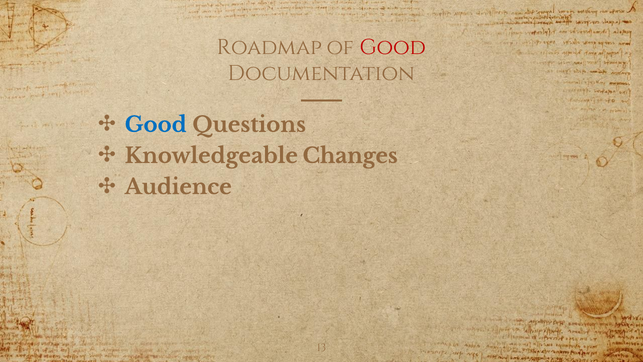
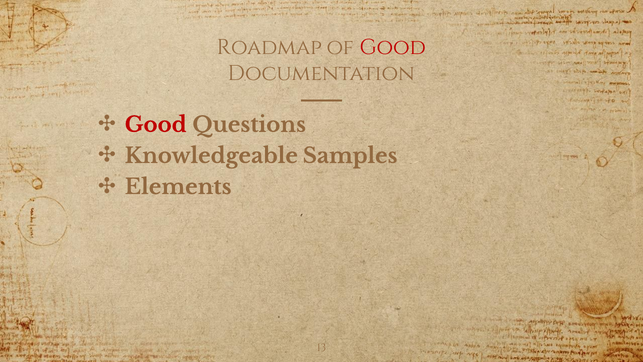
Good colour: blue -> red (156, 125)
Changes: Changes -> Samples (350, 156)
Audience: Audience -> Elements (178, 187)
